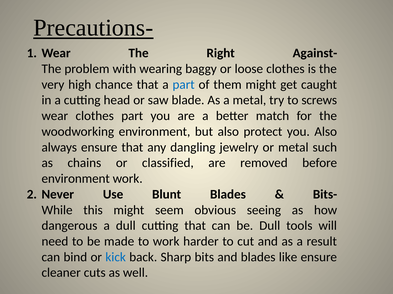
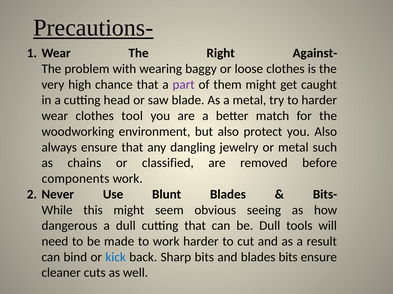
part colour: blue -> purple (184, 85)
to screws: screws -> harder (319, 100)
clothes part: part -> tool (132, 116)
environment: environment -> components (76, 179)
blades like: like -> bits (288, 258)
